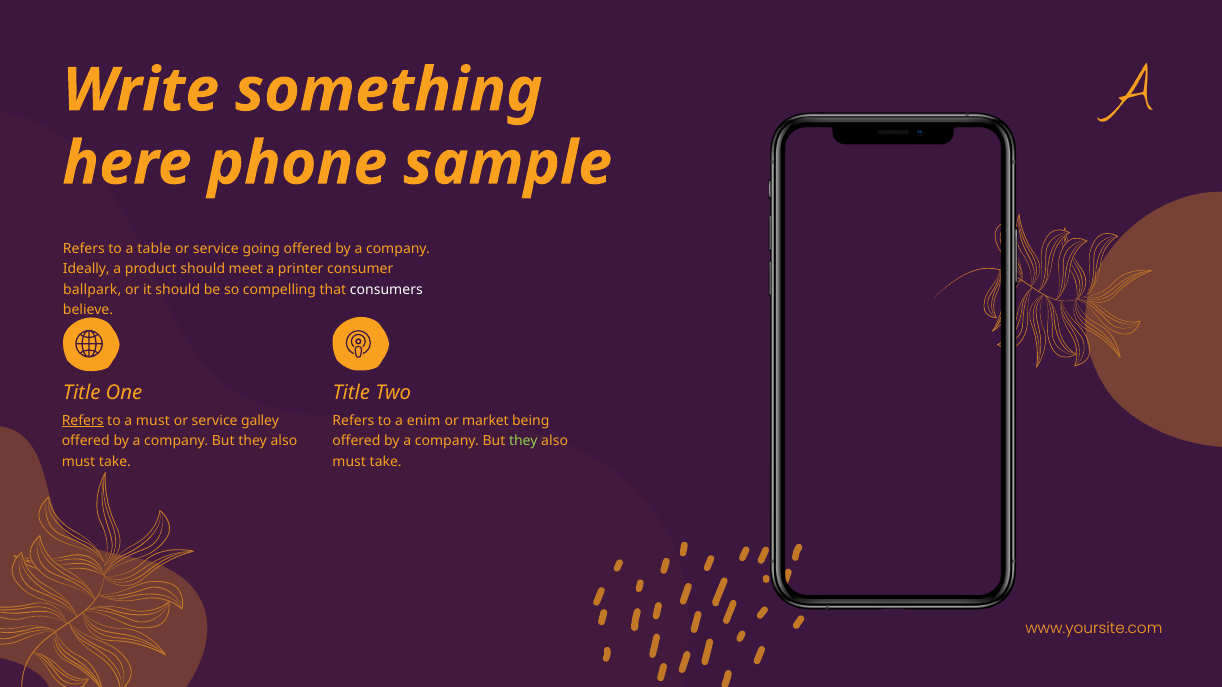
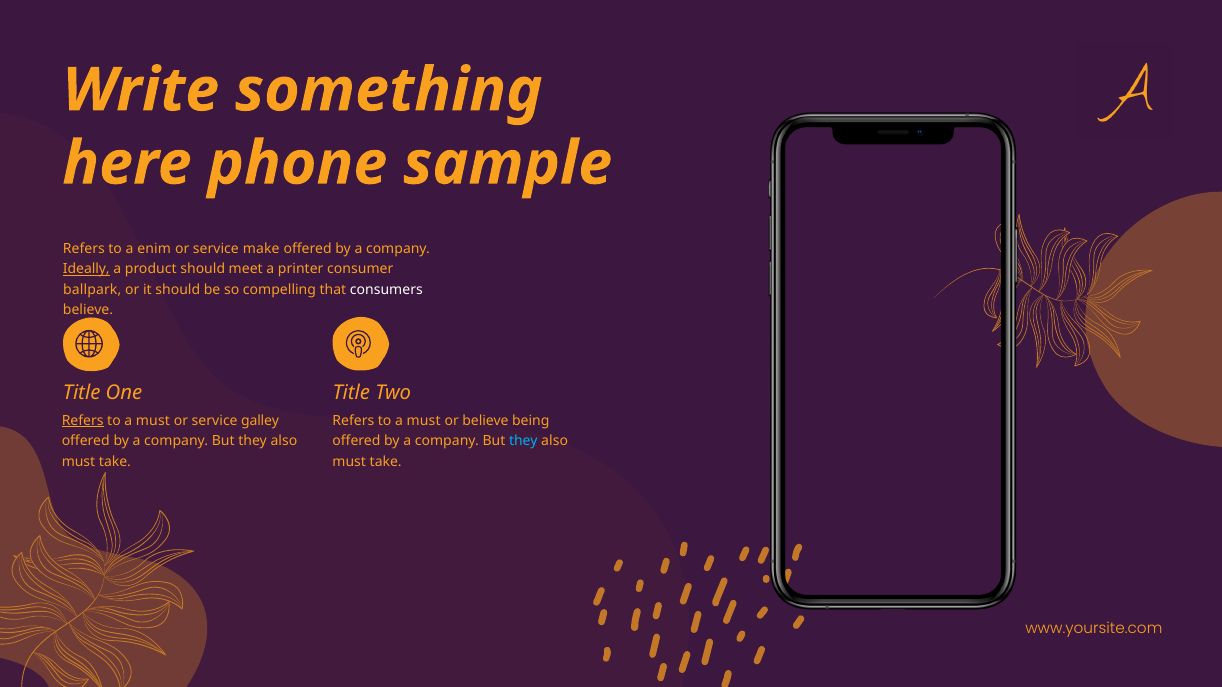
table: table -> enim (154, 249)
going: going -> make (261, 249)
Ideally underline: none -> present (86, 269)
enim: enim -> must (424, 421)
or market: market -> believe (485, 421)
they colour: light green -> light blue (523, 441)
